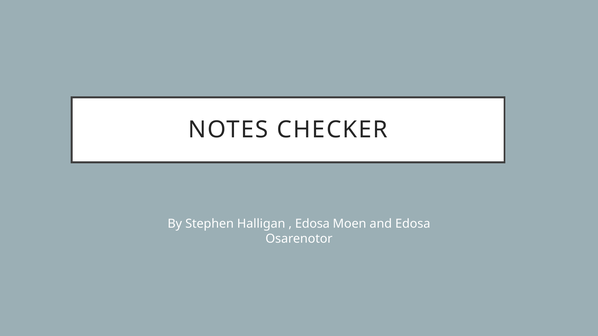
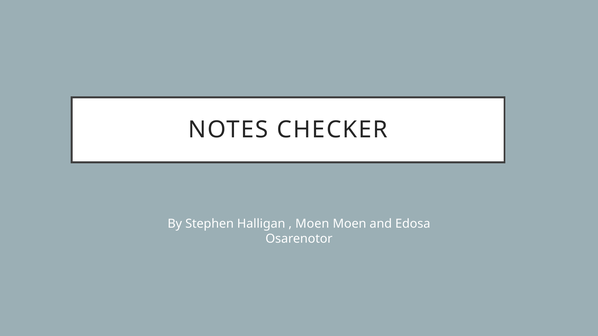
Edosa: Edosa -> Moen (312, 224)
